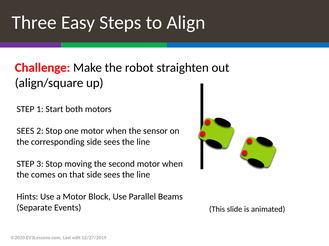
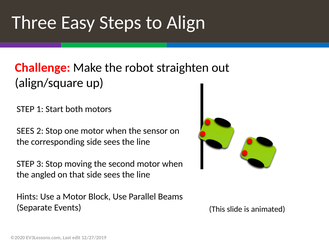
comes: comes -> angled (43, 175)
